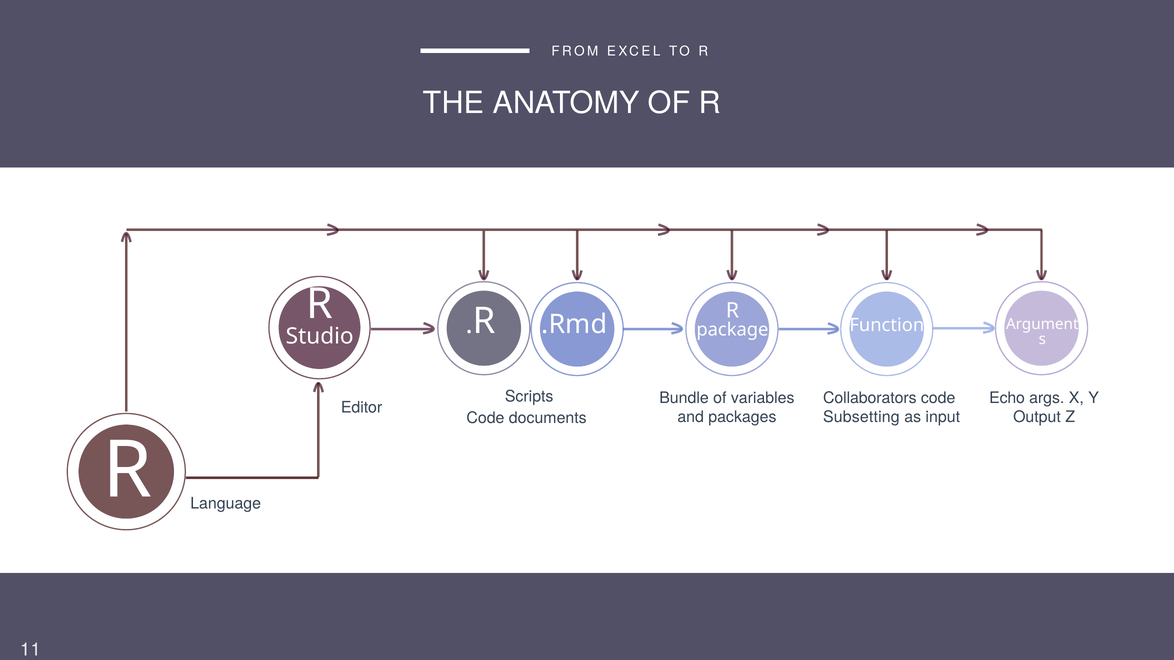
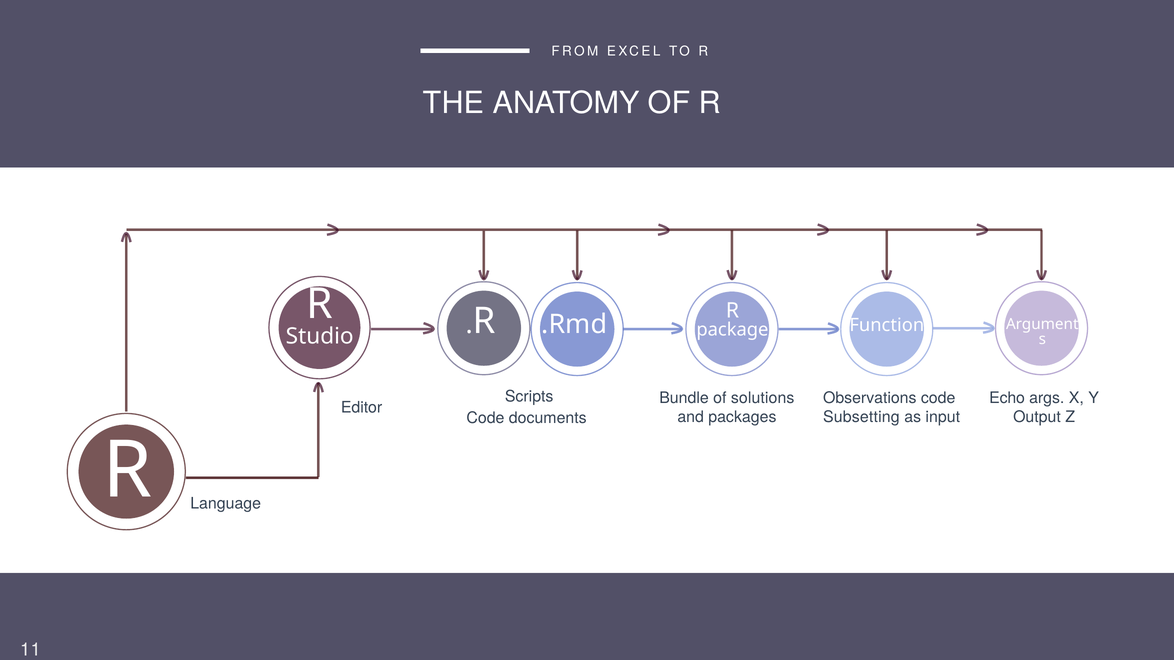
variables: variables -> solutions (763, 398)
Collaborators: Collaborators -> Observations (870, 398)
